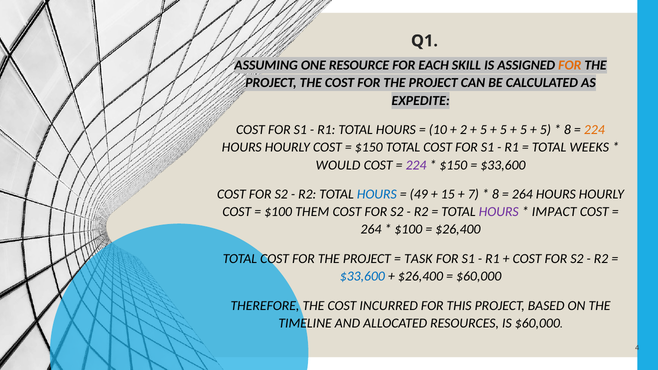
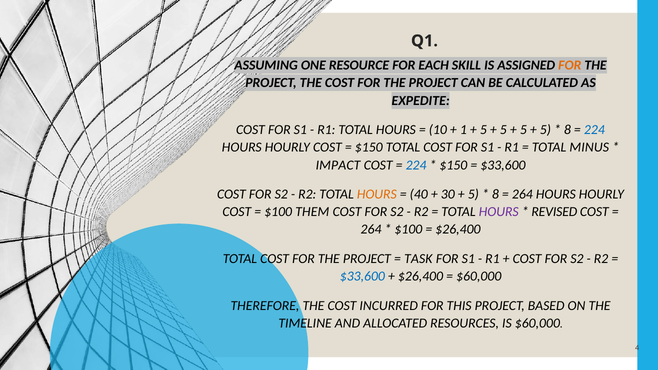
2: 2 -> 1 (463, 130)
224 colour: orange -> blue (594, 130)
WEEKS: WEEKS -> MINUS (589, 147)
WOULD: WOULD -> IMPACT (338, 165)
224 colour: purple -> blue (416, 165)
HOURS colour: blue -> orange (377, 194)
49: 49 -> 40 (419, 194)
15: 15 -> 30 (448, 194)
7: 7 -> 5 (473, 194)
IMPACT: IMPACT -> REVISED (554, 212)
